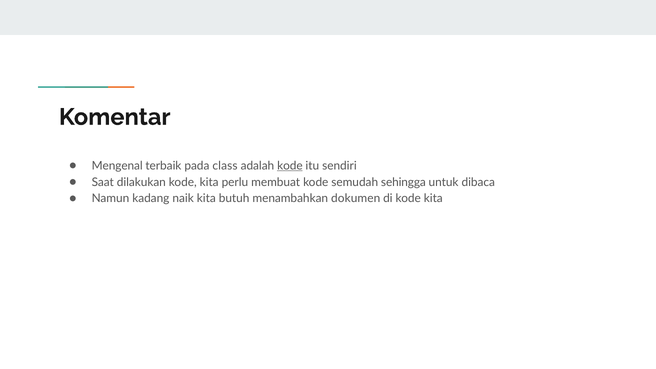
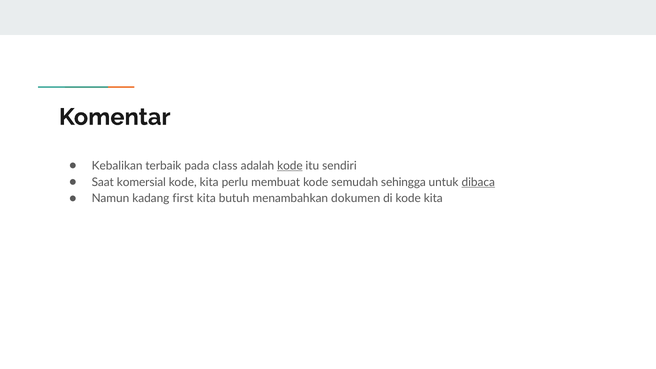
Mengenal: Mengenal -> Kebalikan (117, 166)
dilakukan: dilakukan -> komersial (141, 182)
dibaca underline: none -> present (478, 182)
naik: naik -> first (183, 198)
